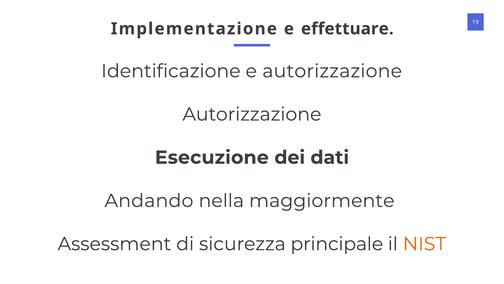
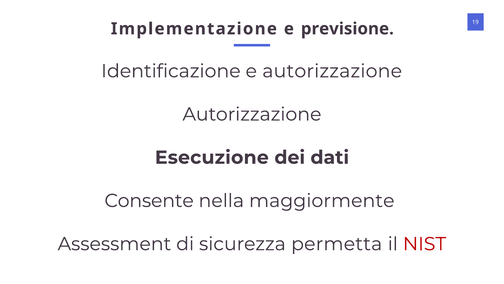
effettuare: effettuare -> previsione (347, 29)
Andando: Andando -> Consente (149, 200)
principale: principale -> permetta (337, 244)
NIST colour: orange -> red (425, 244)
